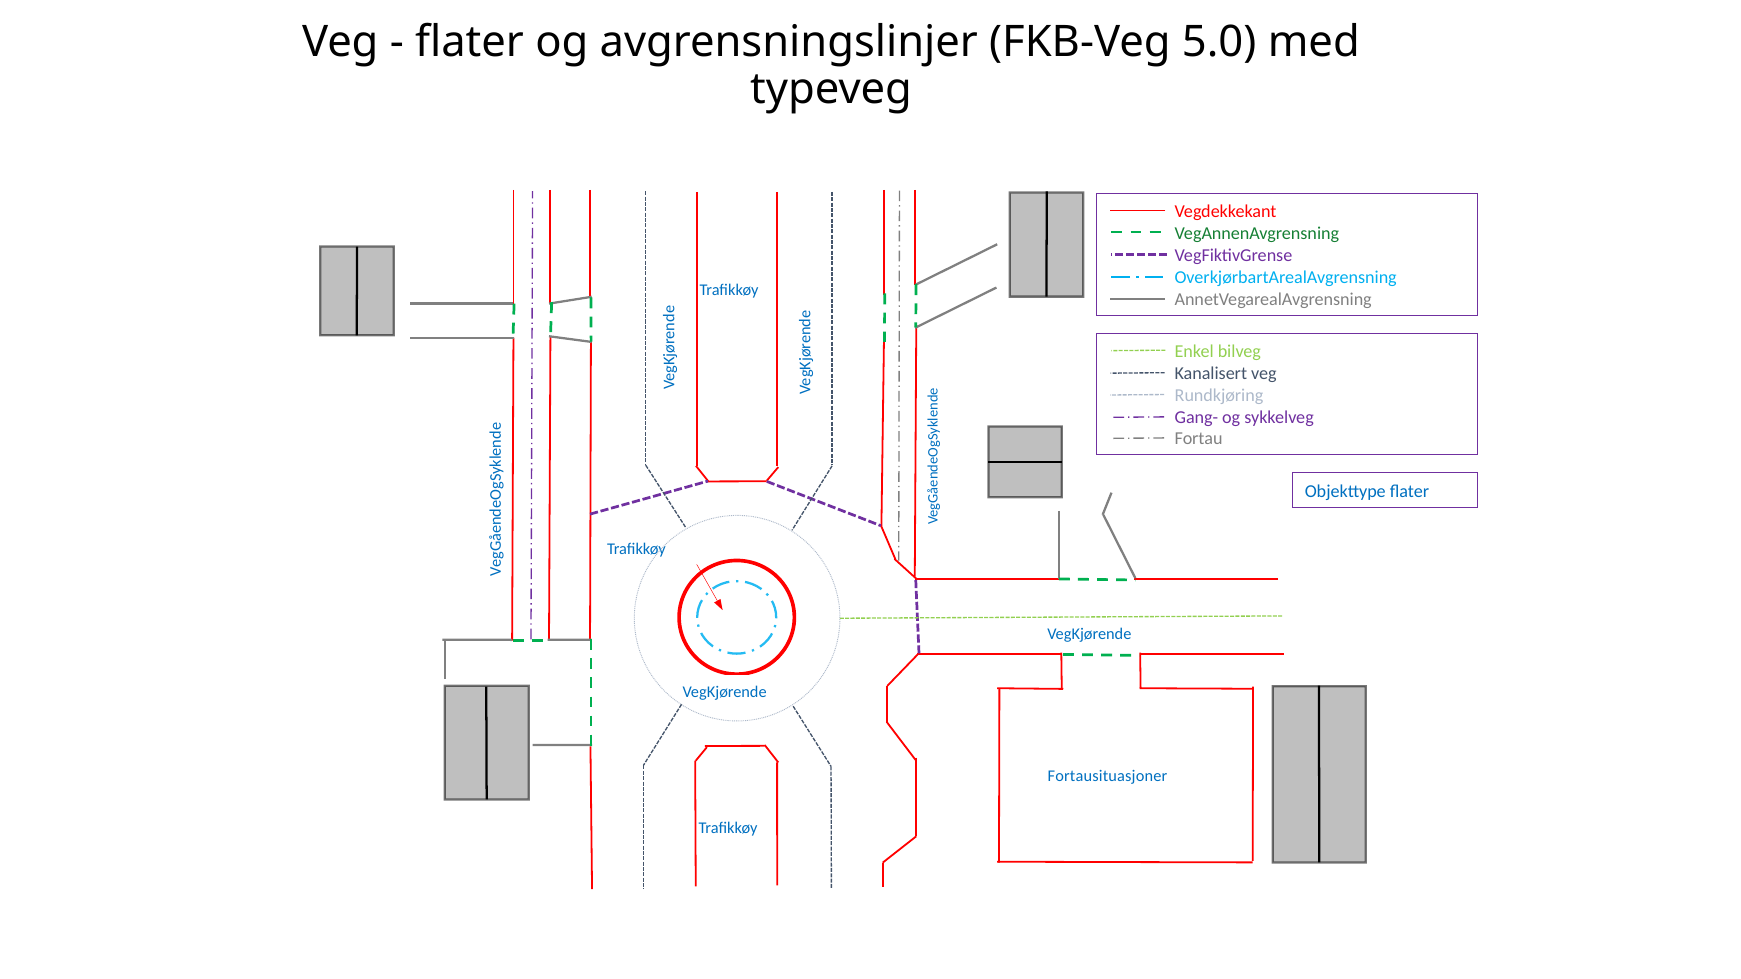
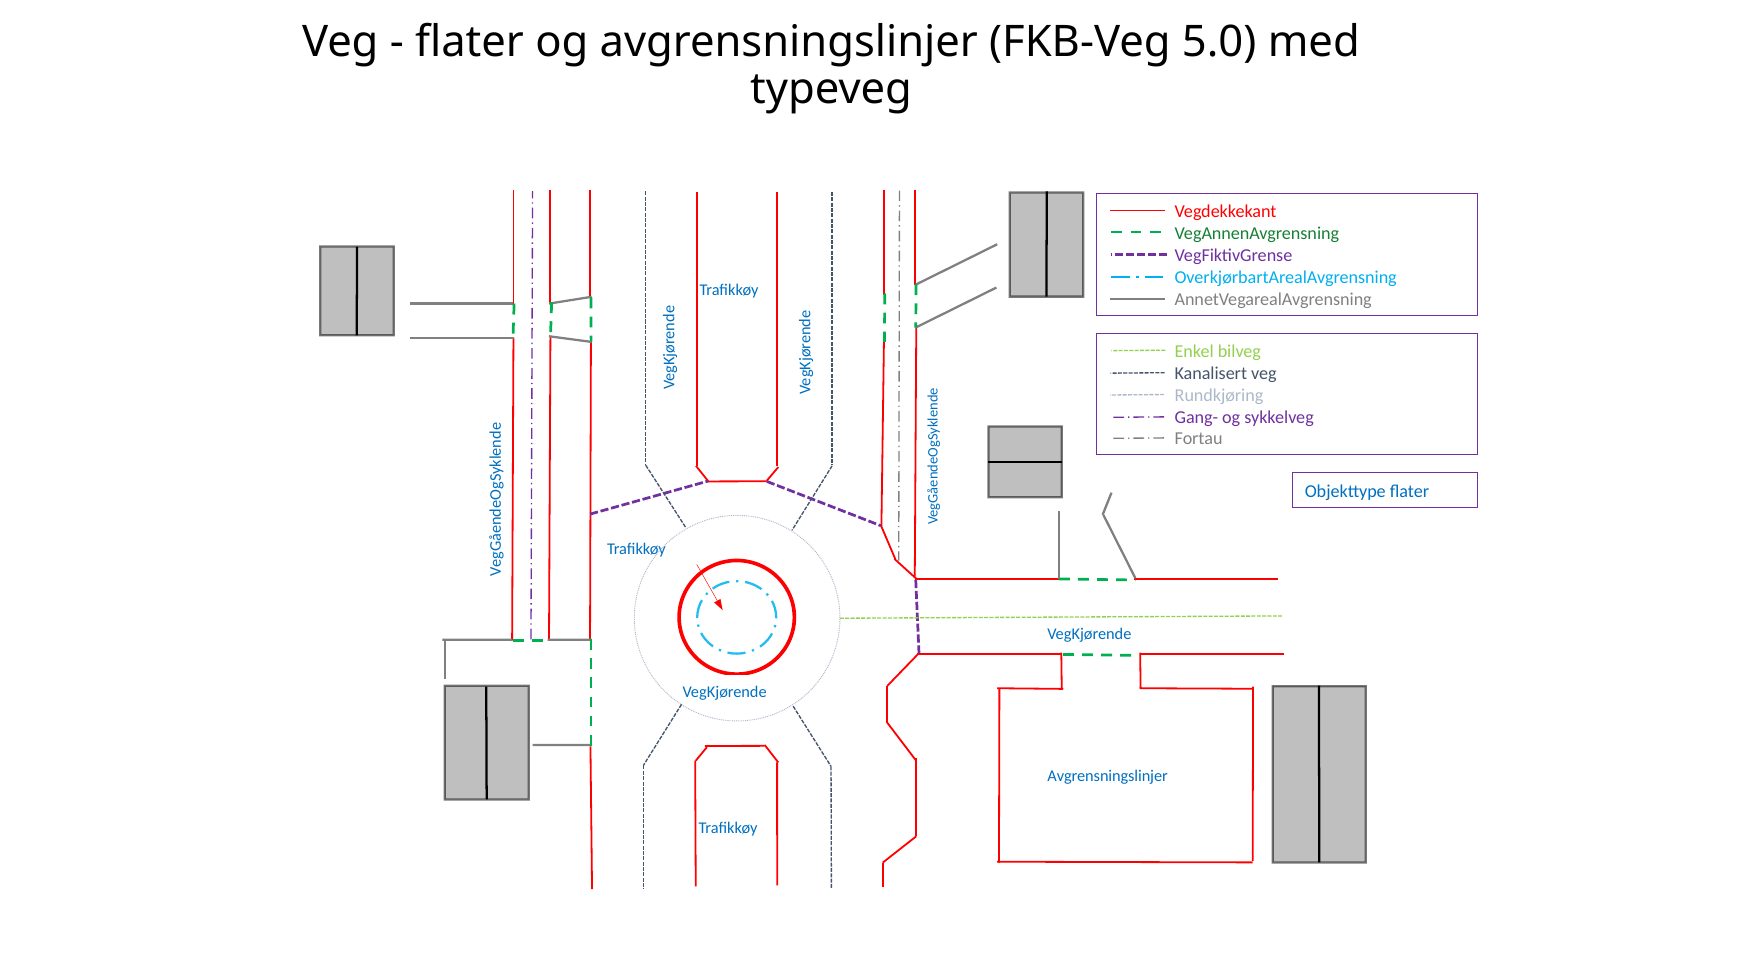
Fortausituasjoner: Fortausituasjoner -> Avgrensningslinjer (1108, 776)
